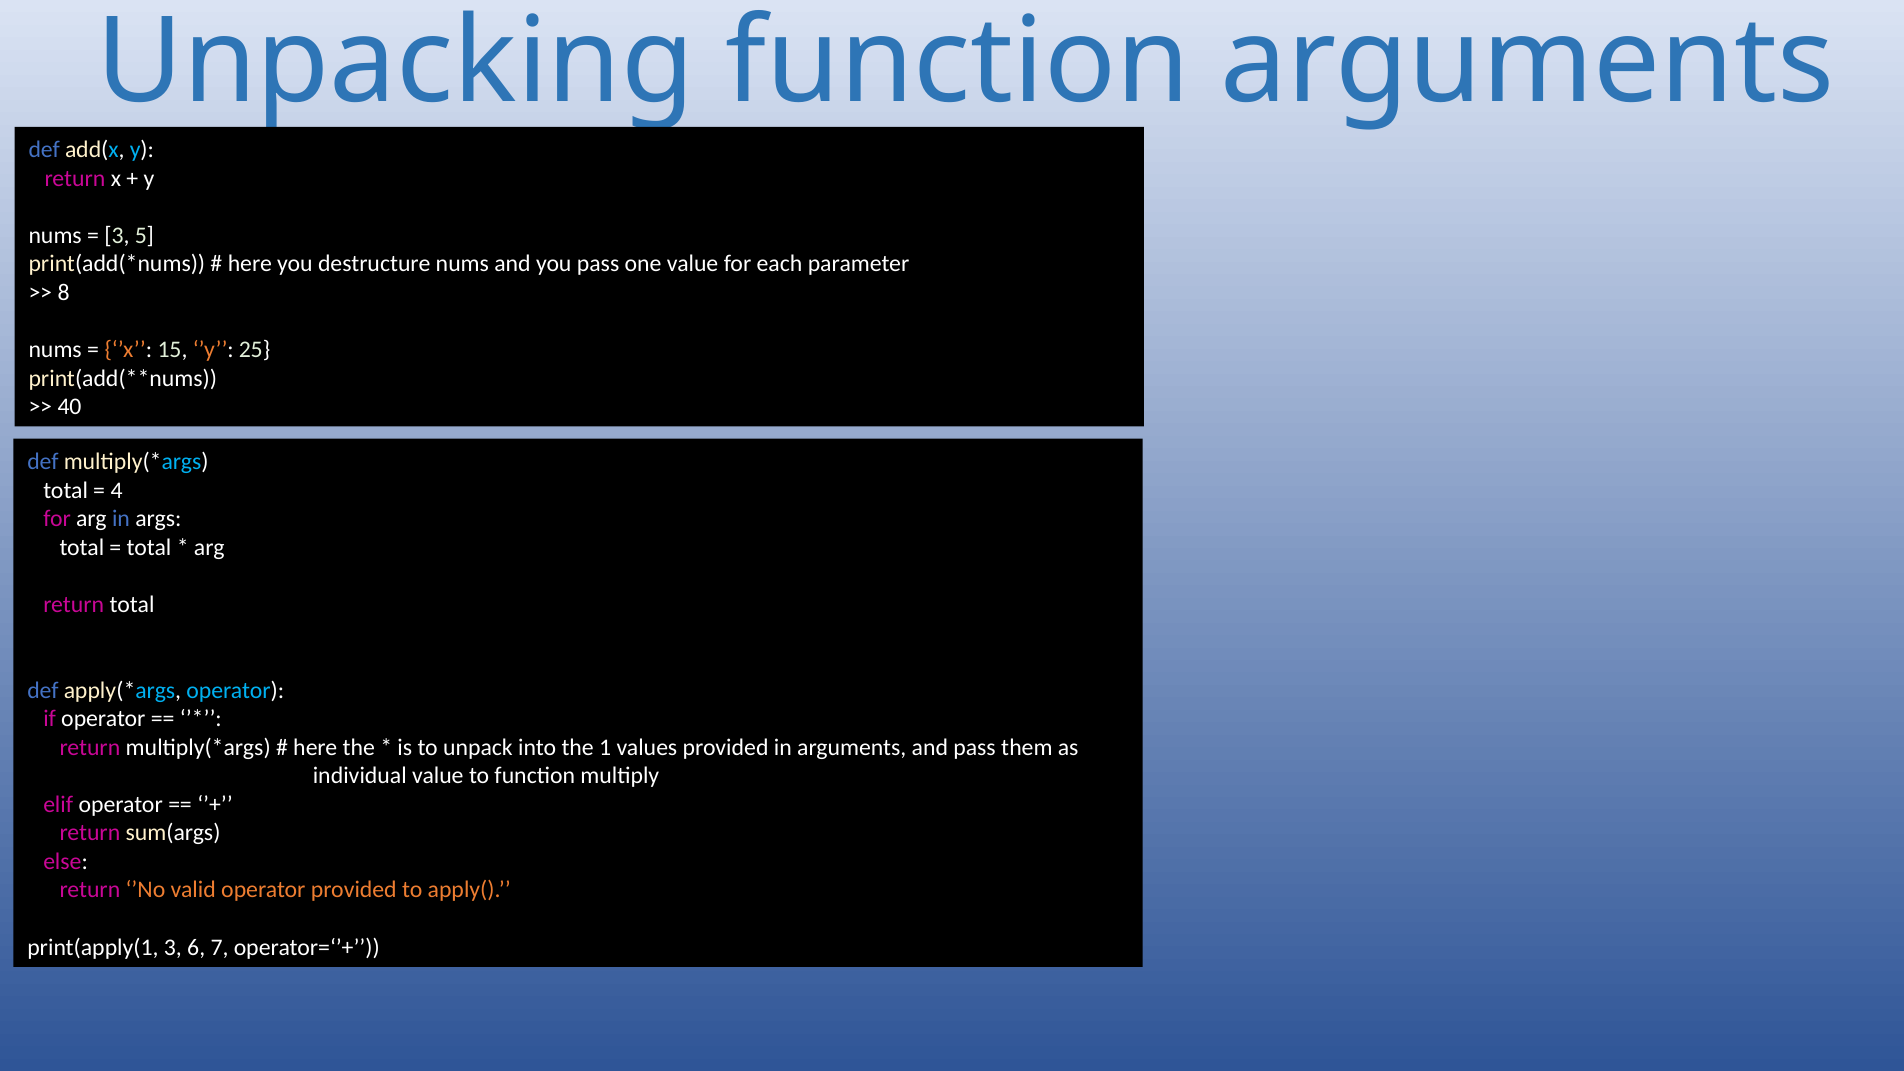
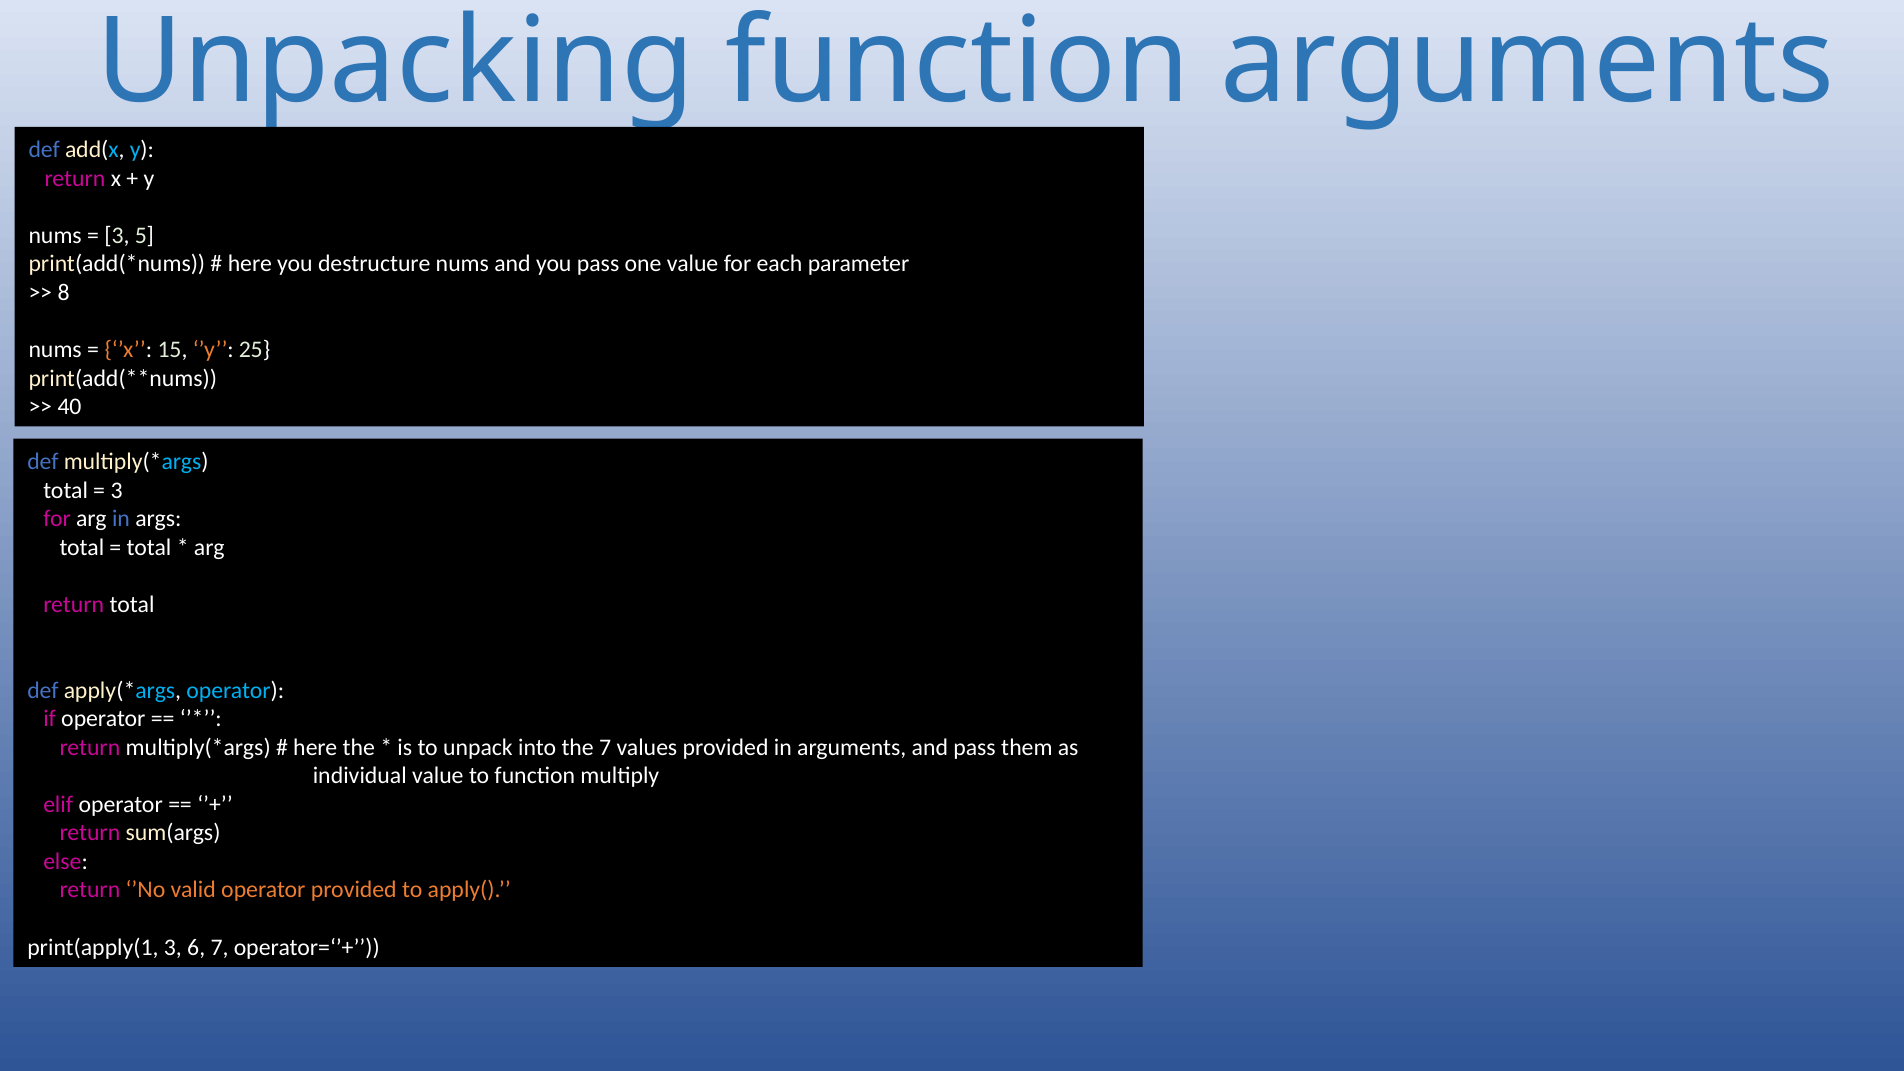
4: 4 -> 3 (117, 490)
the 1: 1 -> 7 (605, 747)
